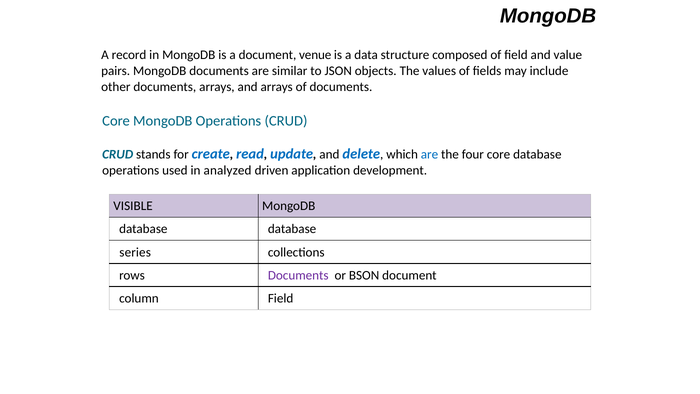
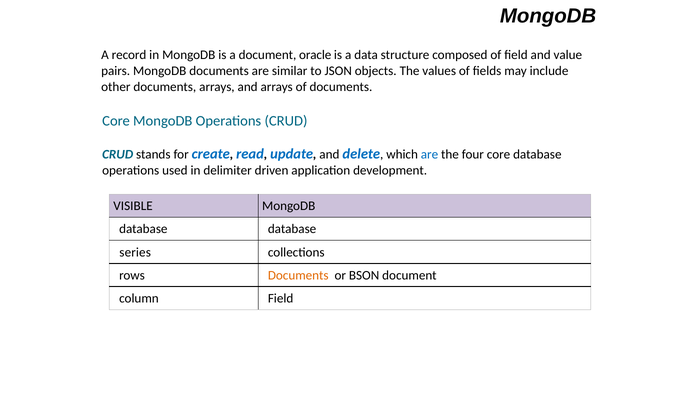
venue: venue -> oracle (315, 55)
analyzed: analyzed -> delimiter (228, 170)
Documents colour: purple -> orange (298, 275)
